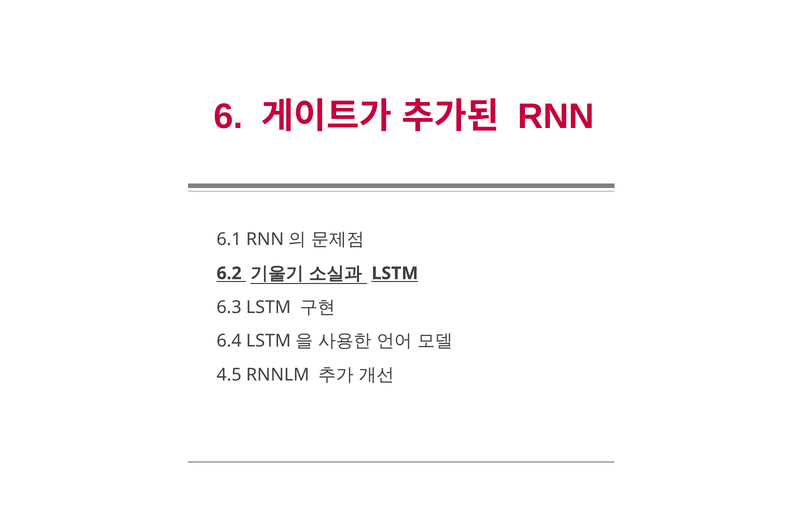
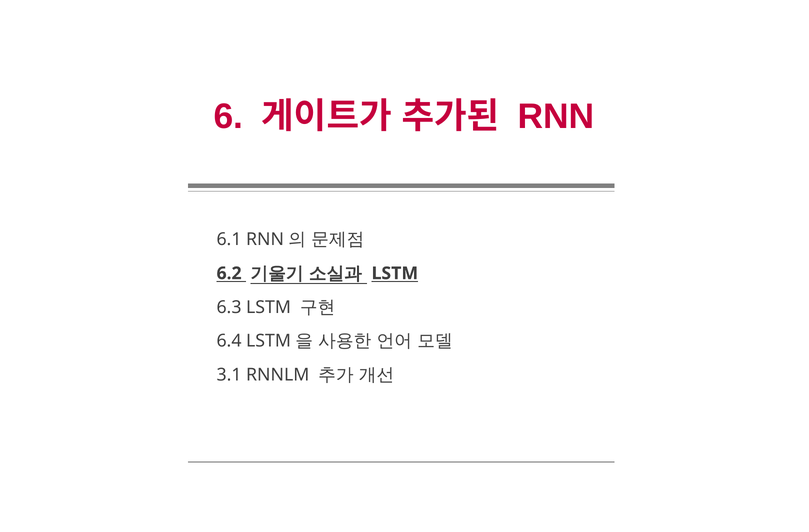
4.5: 4.5 -> 3.1 (229, 375)
